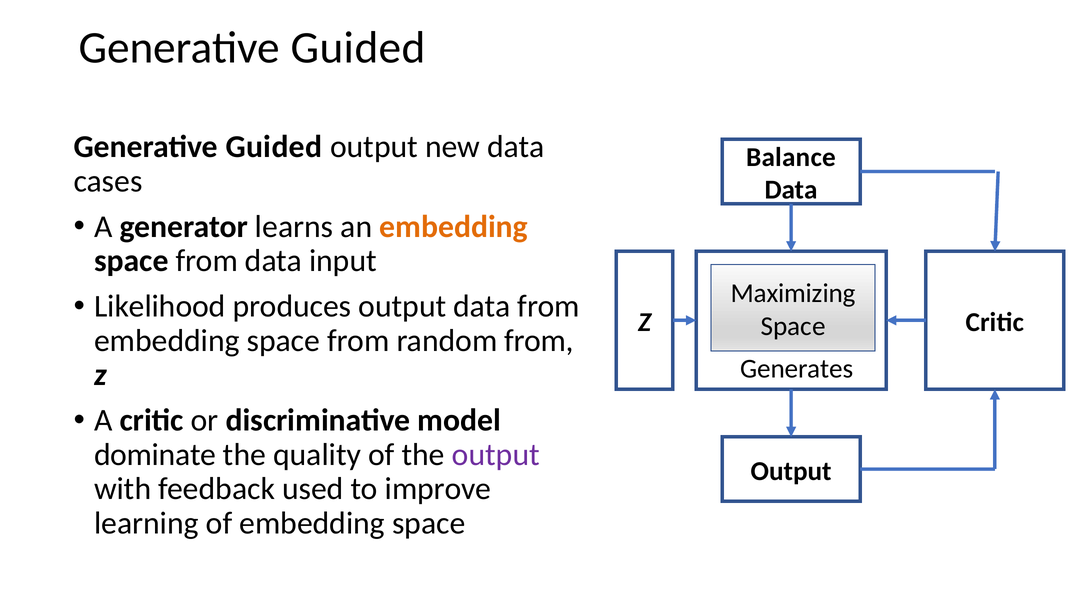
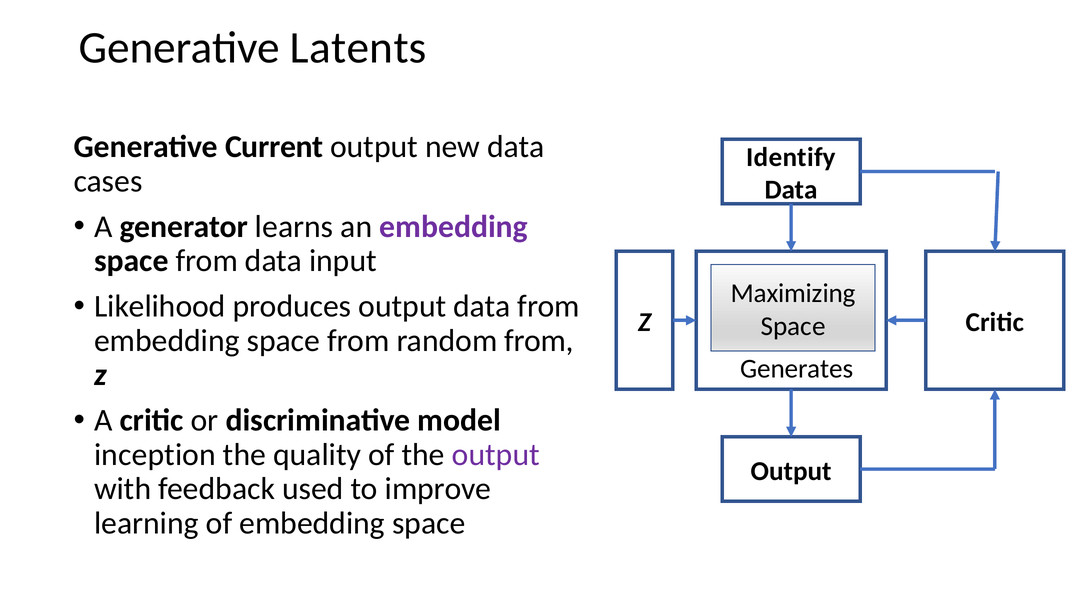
Guided: Guided -> Latents (358, 48)
Guided: Guided -> Current (274, 147)
Balance: Balance -> Identify (791, 157)
embedding colour: orange -> purple (454, 227)
dominate: dominate -> inception (155, 455)
